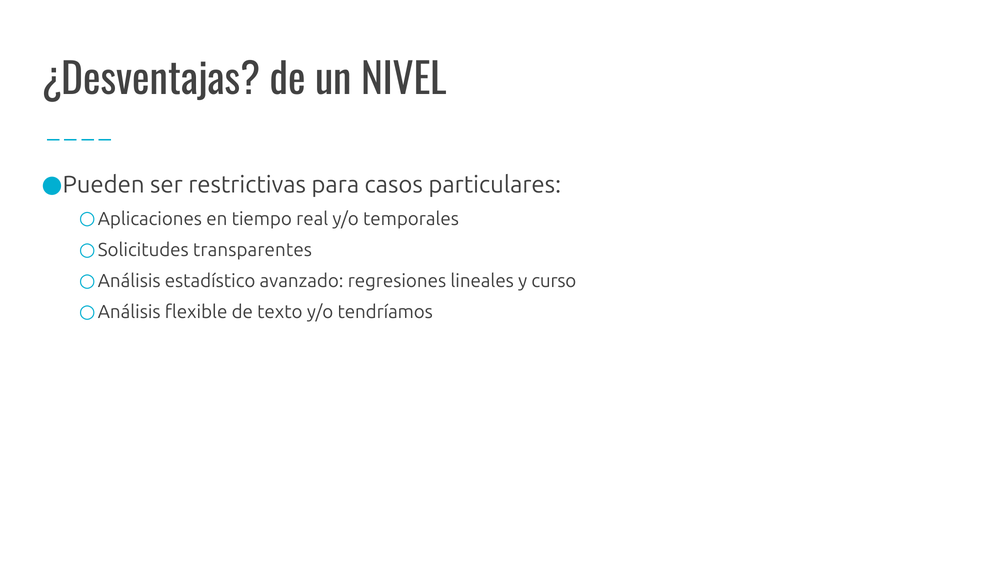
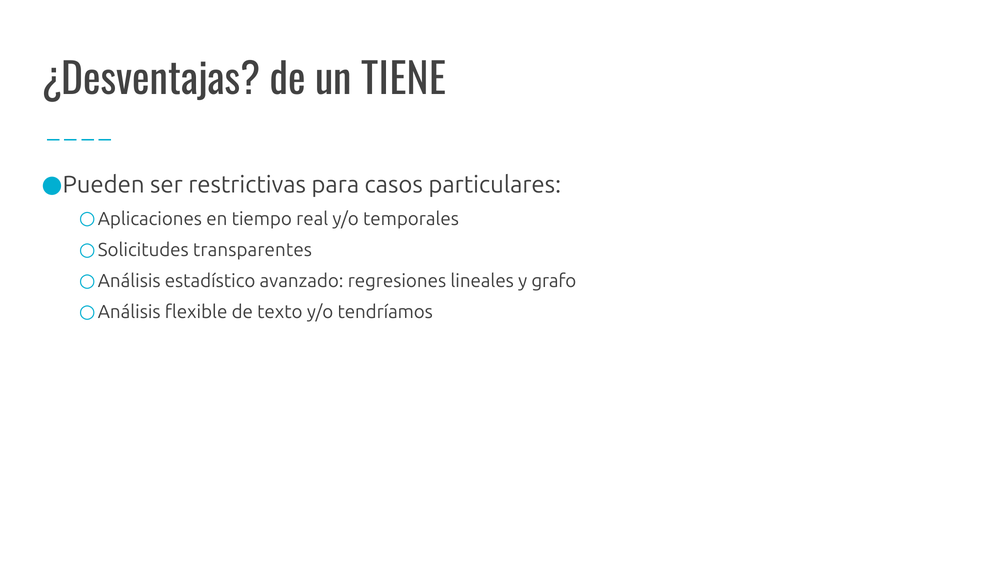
NIVEL: NIVEL -> TIENE (404, 81)
curso: curso -> grafo (554, 281)
